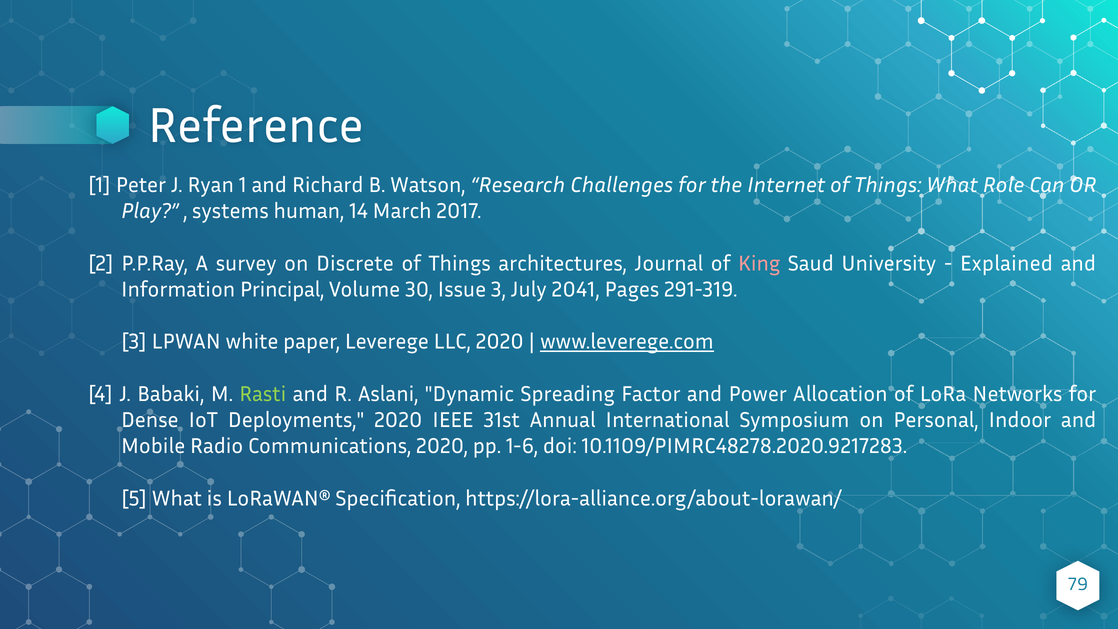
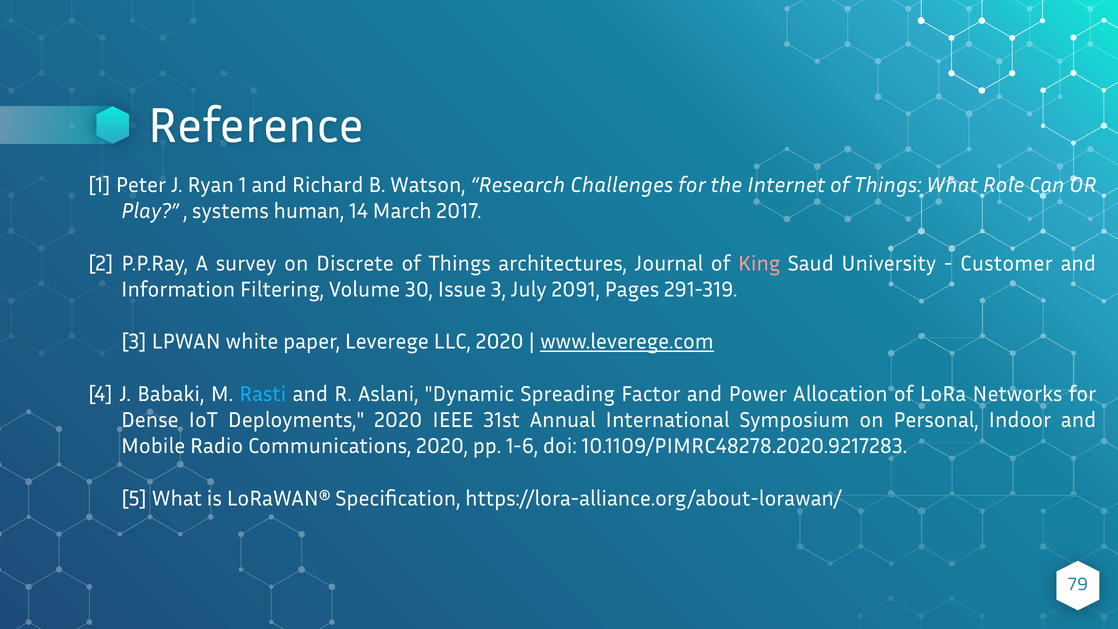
Explained: Explained -> Customer (1006, 263)
Principal: Principal -> Filtering (282, 289)
2041: 2041 -> 2091 (576, 289)
Rasti colour: light green -> light blue (263, 394)
